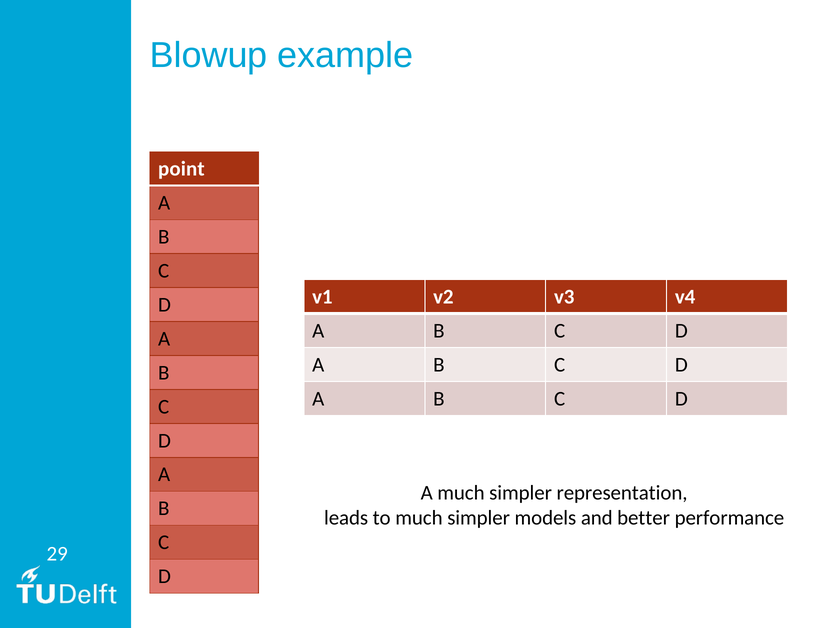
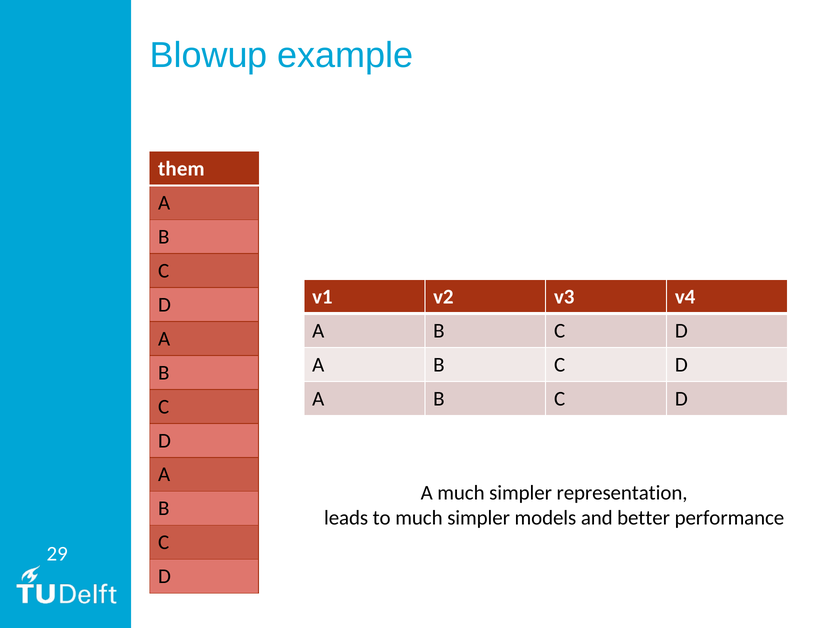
point: point -> them (181, 169)
